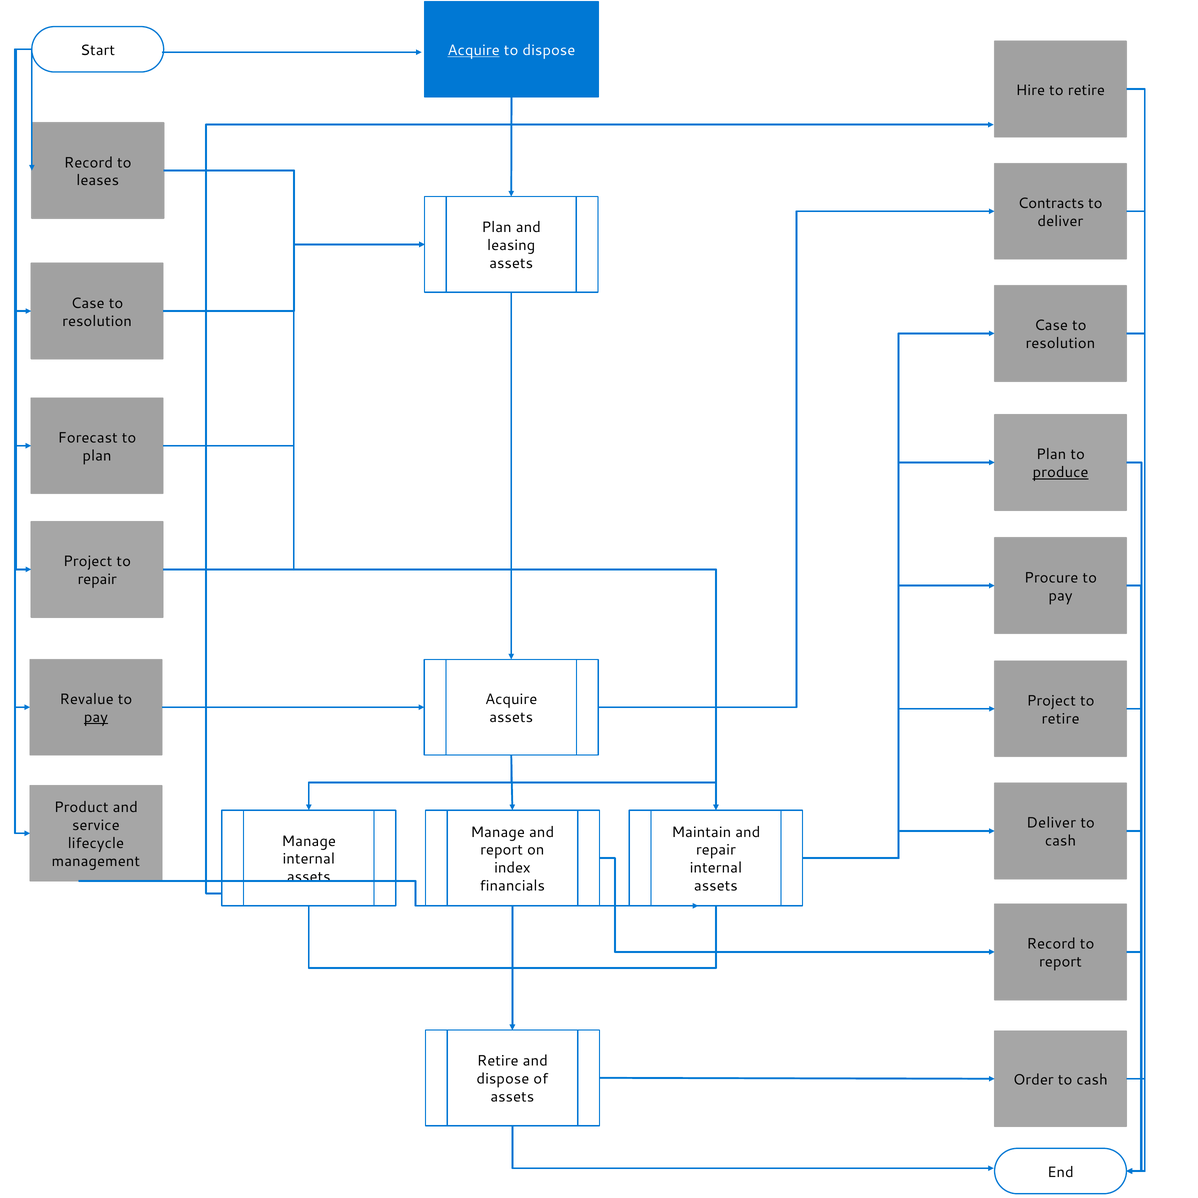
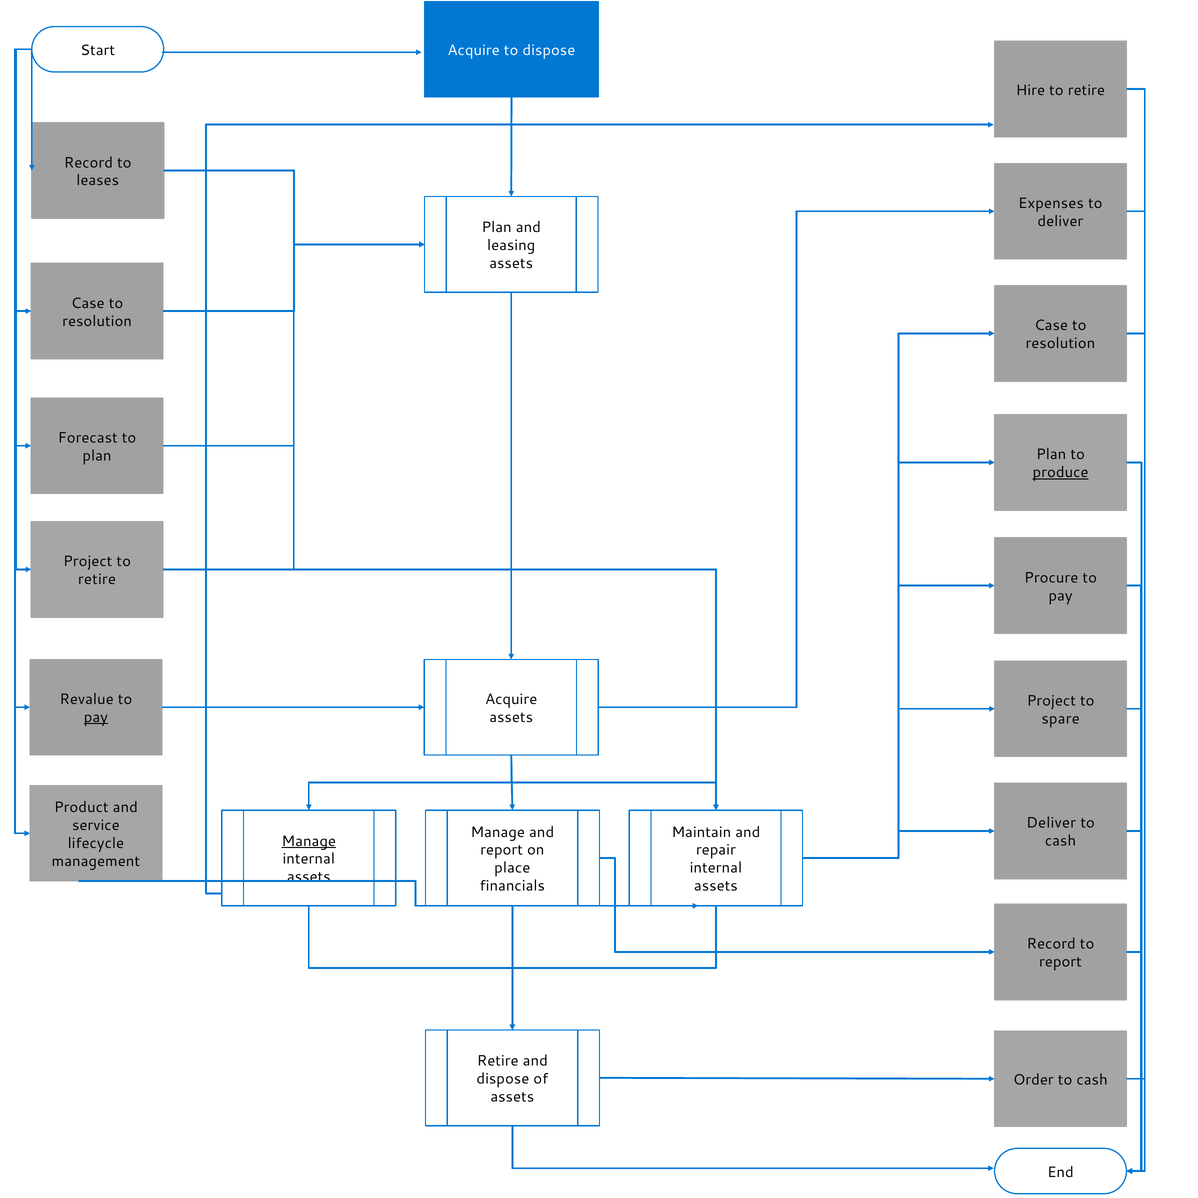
Acquire underline: present -> none (474, 50)
Contracts: Contracts -> Expenses (1051, 203)
repair: repair -> retire (97, 579)
retire: retire -> spare (1061, 719)
Manage underline: none -> present (309, 841)
index: index -> place (512, 868)
